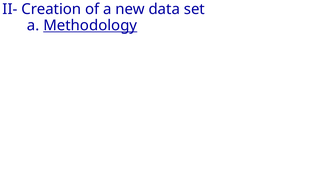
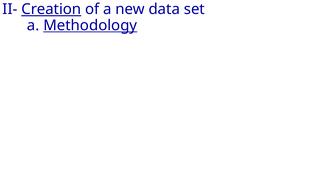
Creation underline: none -> present (51, 9)
